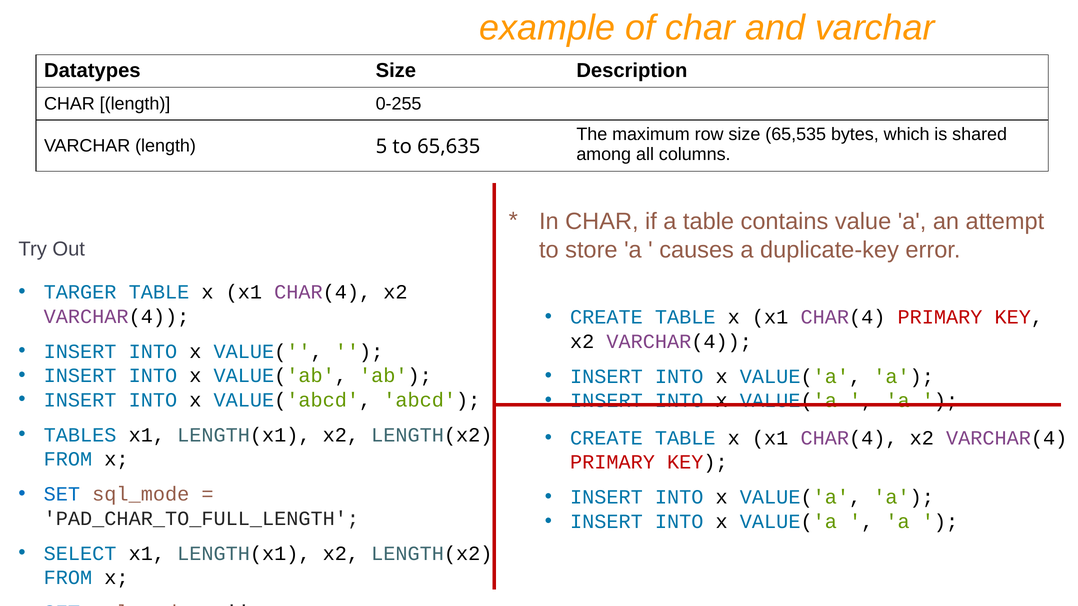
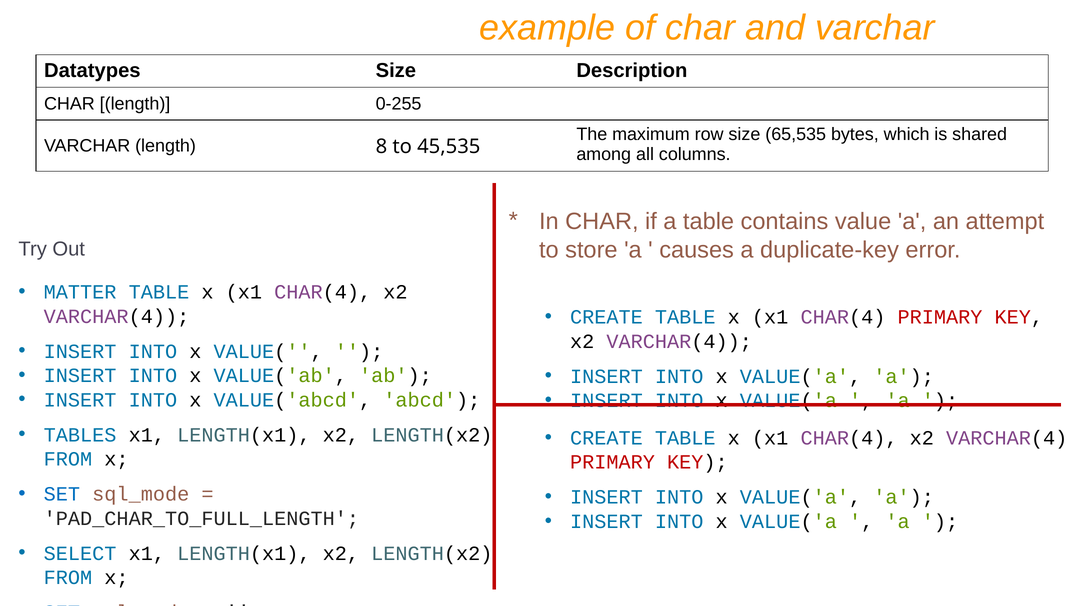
5: 5 -> 8 (381, 147)
65,635: 65,635 -> 45,535 (449, 147)
TARGER: TARGER -> MATTER (80, 292)
